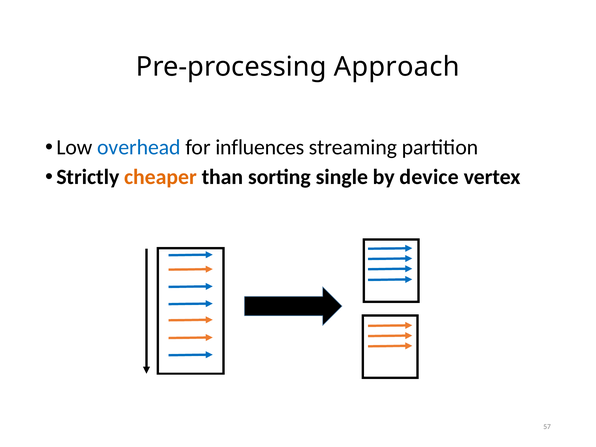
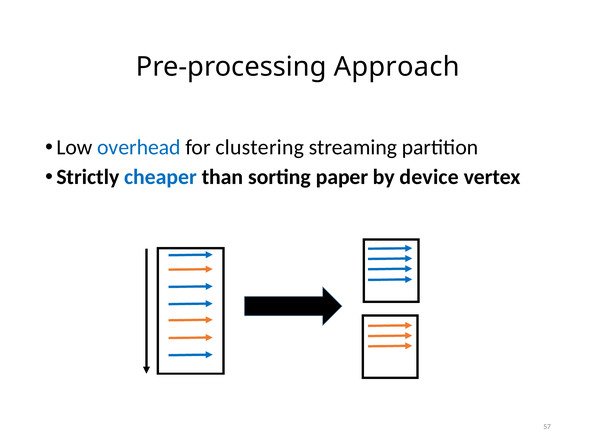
influences: influences -> clustering (260, 147)
cheaper colour: orange -> blue (161, 177)
single: single -> paper (342, 177)
